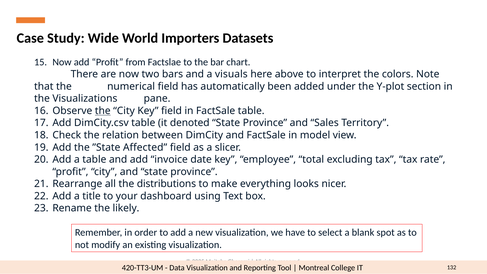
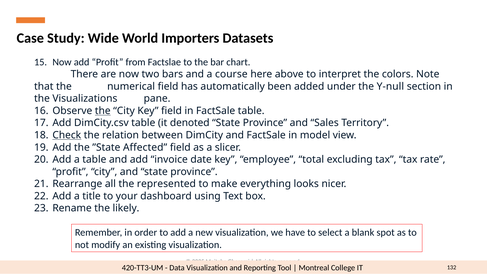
visuals: visuals -> course (231, 74)
Y-plot: Y-plot -> Y-null (390, 86)
Check underline: none -> present (67, 135)
distributions: distributions -> represented (166, 184)
